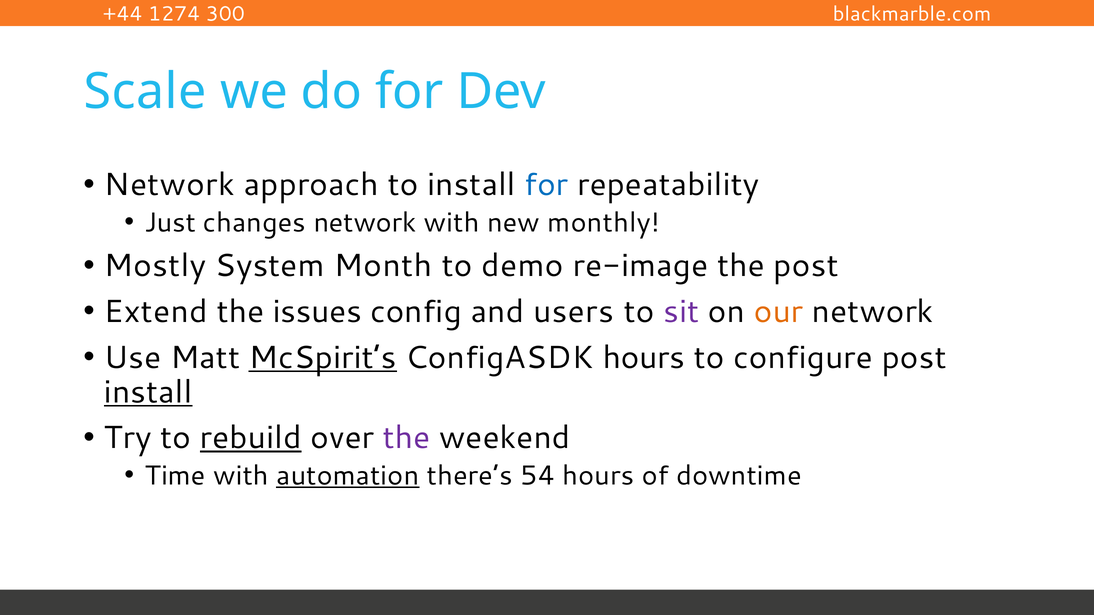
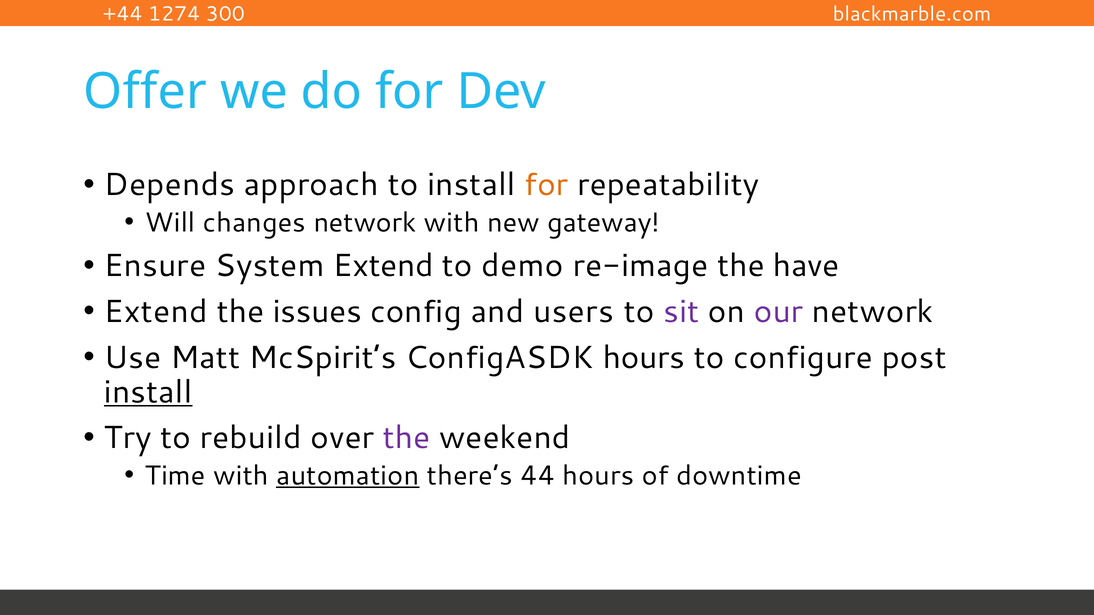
Scale: Scale -> Offer (145, 92)
Network: Network -> Depends (169, 185)
for colour: blue -> orange (546, 185)
Just: Just -> Will (170, 223)
monthly: monthly -> gateway (604, 223)
Mostly: Mostly -> Ensure (155, 266)
System Month: Month -> Extend (383, 266)
the post: post -> have (806, 266)
our colour: orange -> purple (779, 312)
McSpirit’s underline: present -> none (323, 358)
rebuild underline: present -> none (251, 438)
54: 54 -> 44 (538, 476)
